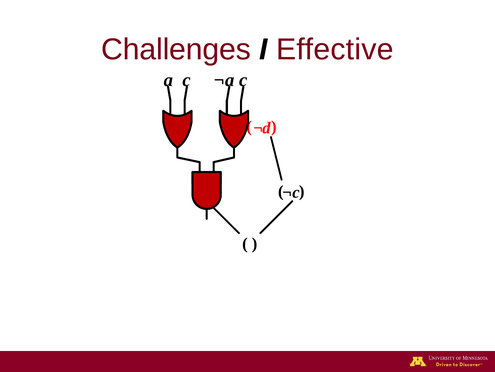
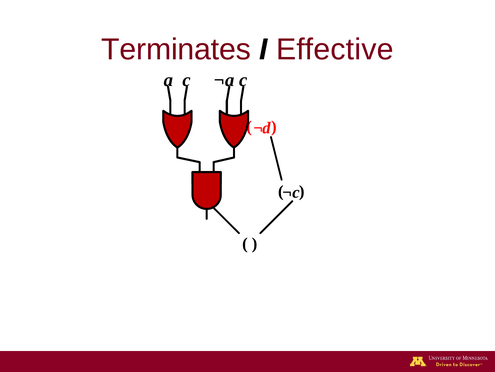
Challenges: Challenges -> Terminates (176, 50)
